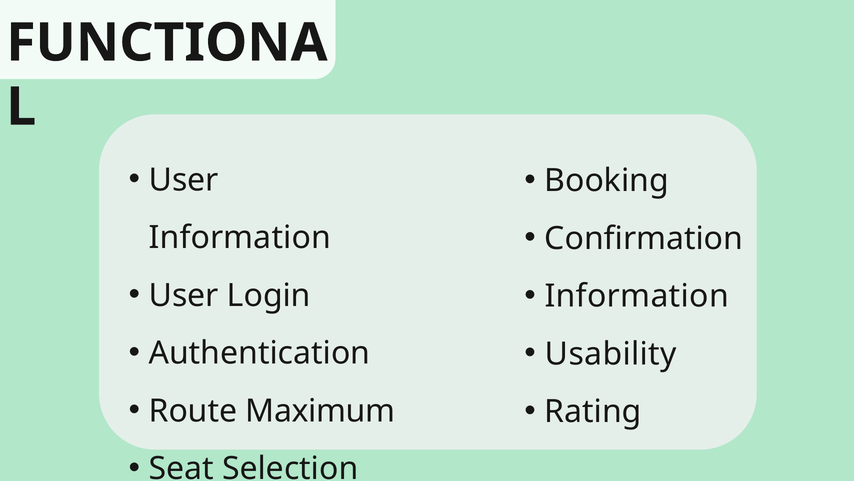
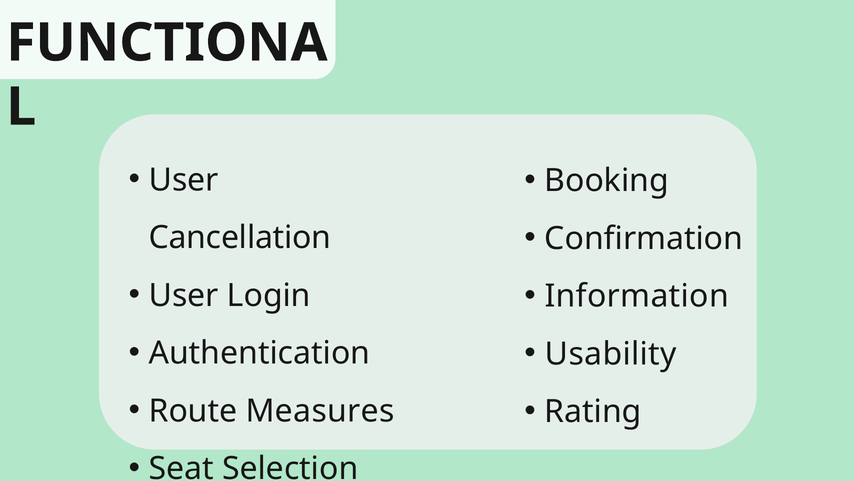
Information: Information -> Cancellation (240, 238)
Maximum: Maximum -> Measures (320, 410)
